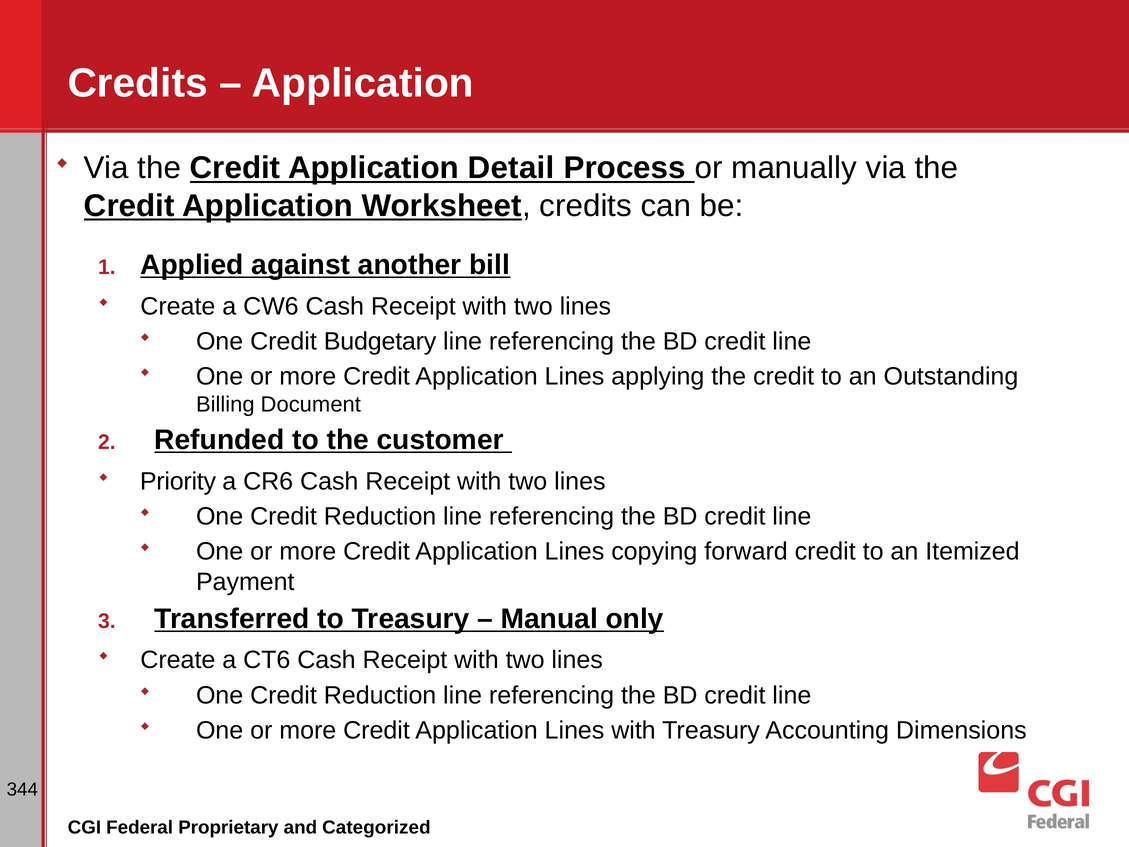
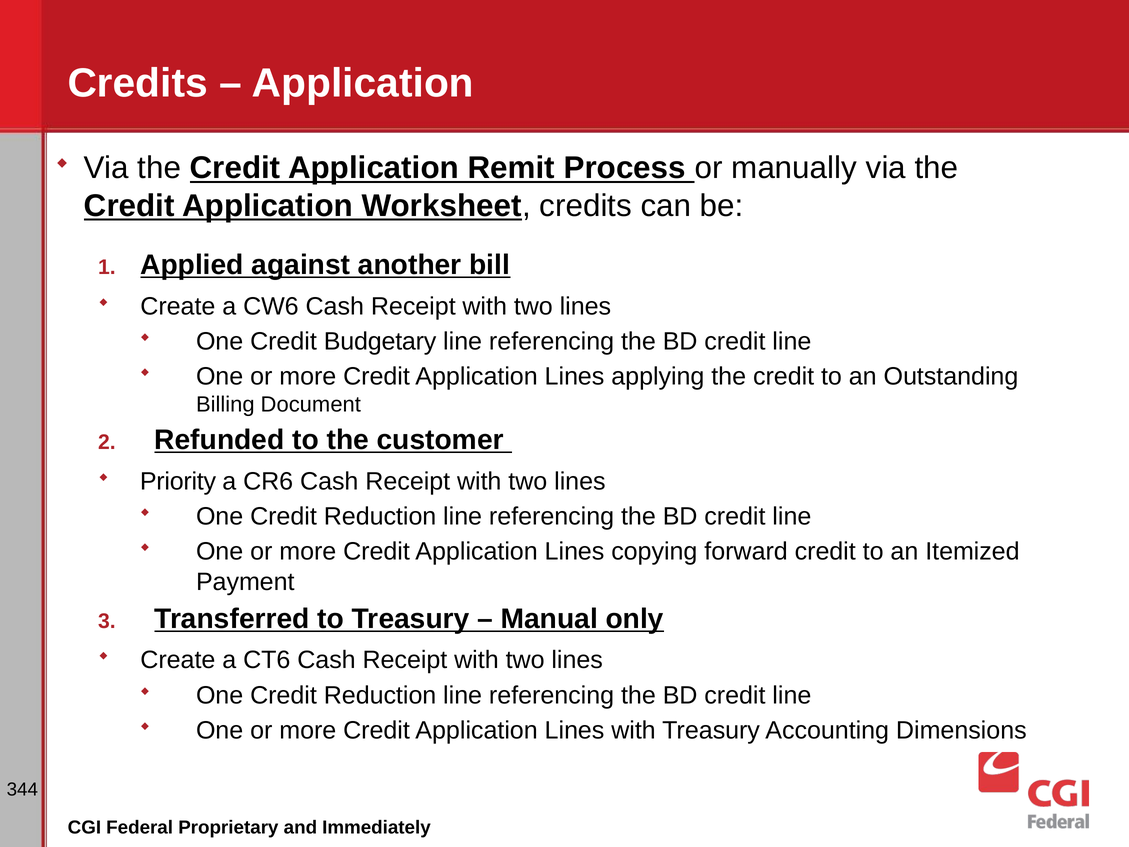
Detail: Detail -> Remit (511, 168)
Categorized: Categorized -> Immediately (376, 827)
